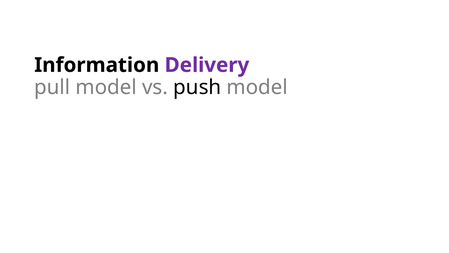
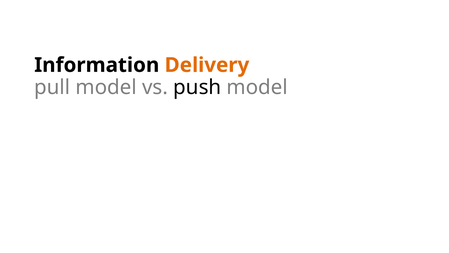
Delivery colour: purple -> orange (207, 65)
